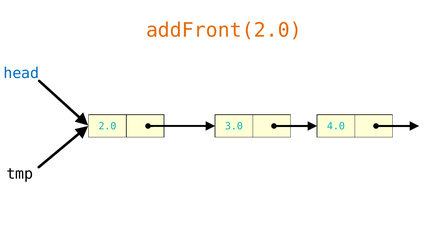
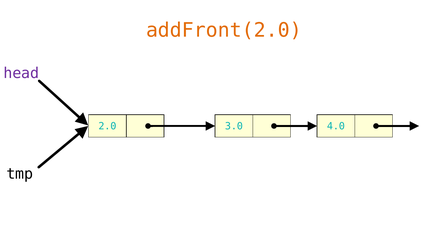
head colour: blue -> purple (21, 73)
